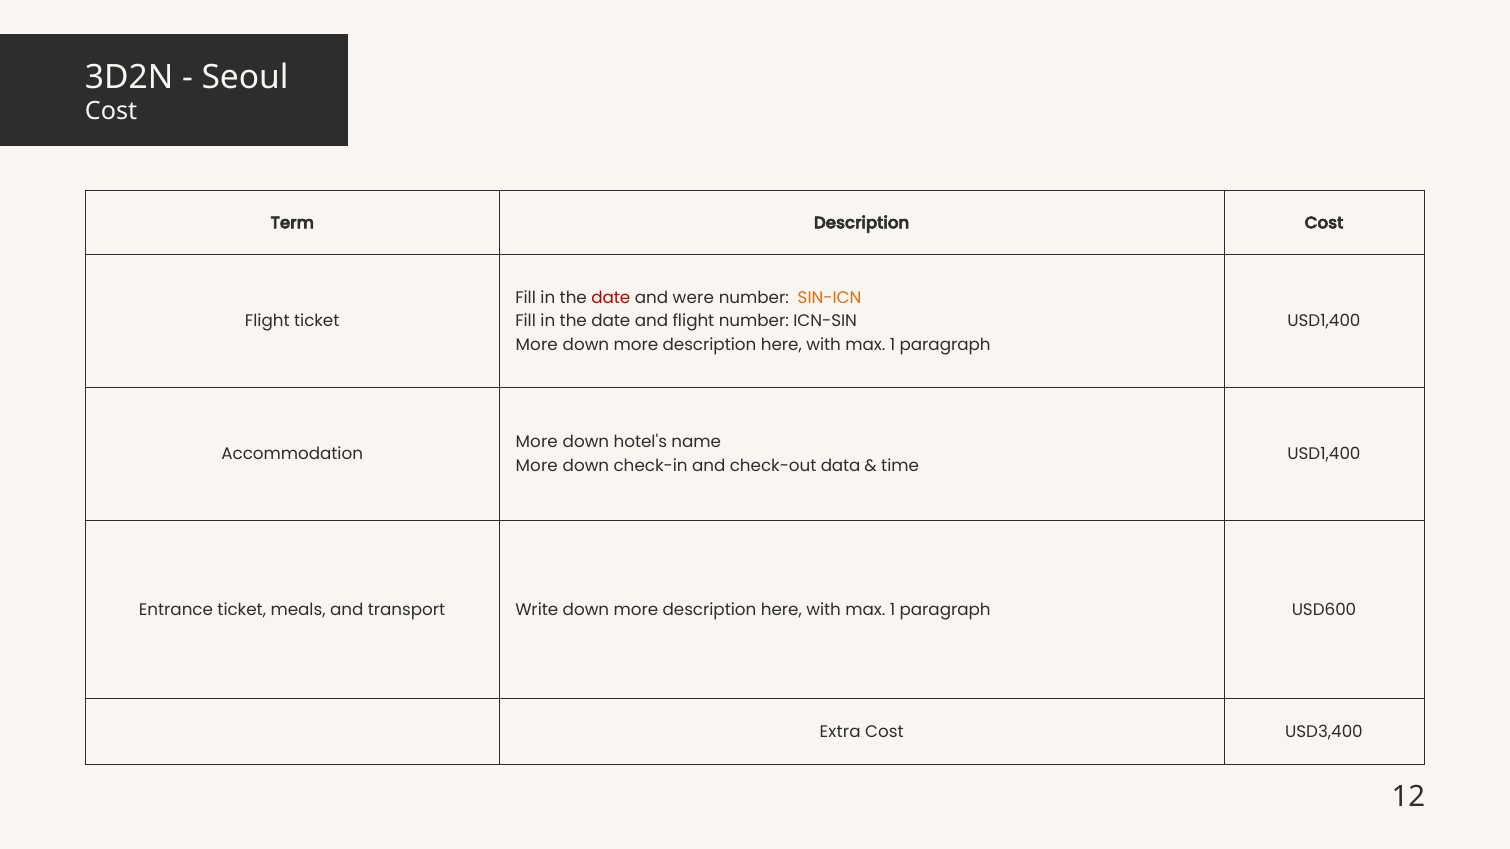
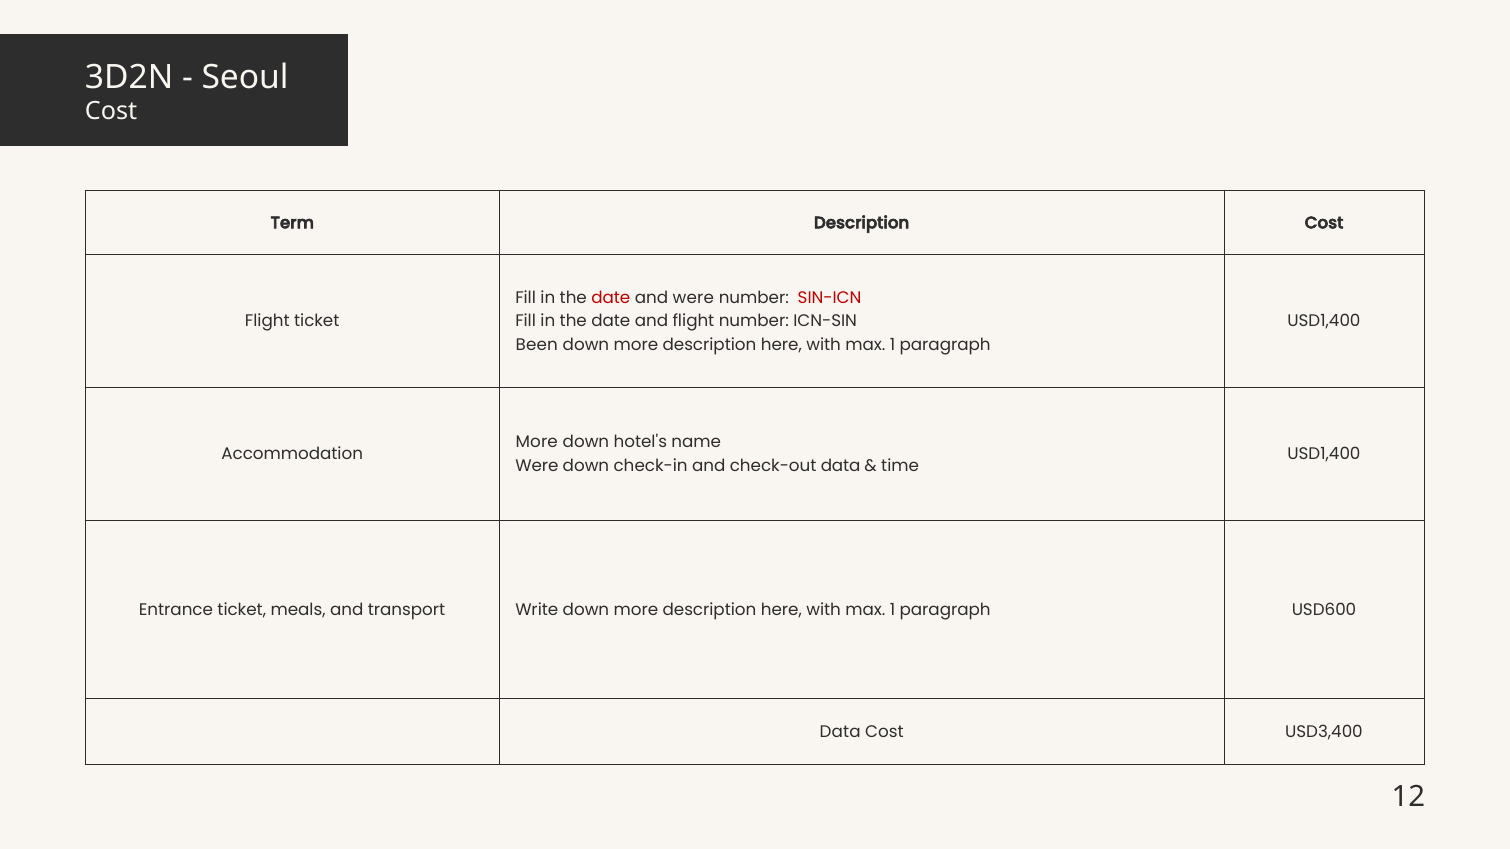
SIN-ICN colour: orange -> red (830, 298)
More: More -> Been (537, 345)
More: More -> Were (537, 466)
Extra: Extra -> Data (840, 732)
